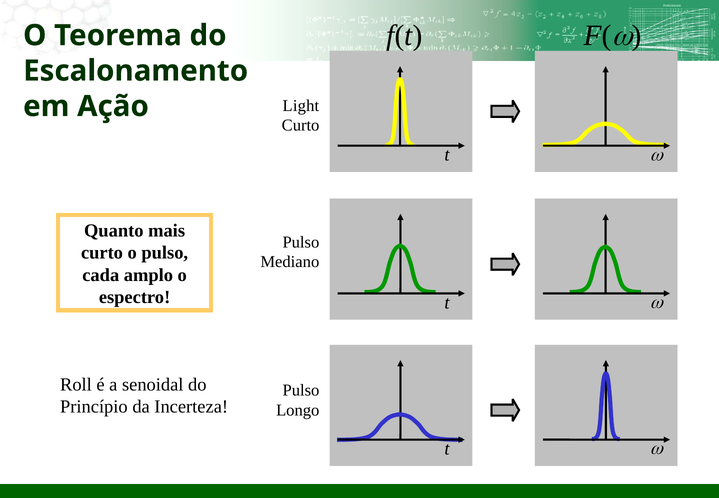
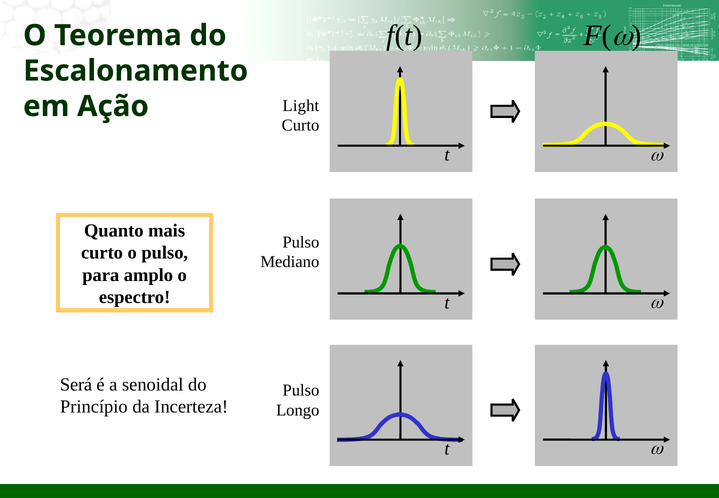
cada: cada -> para (101, 275)
Roll: Roll -> Será (76, 384)
